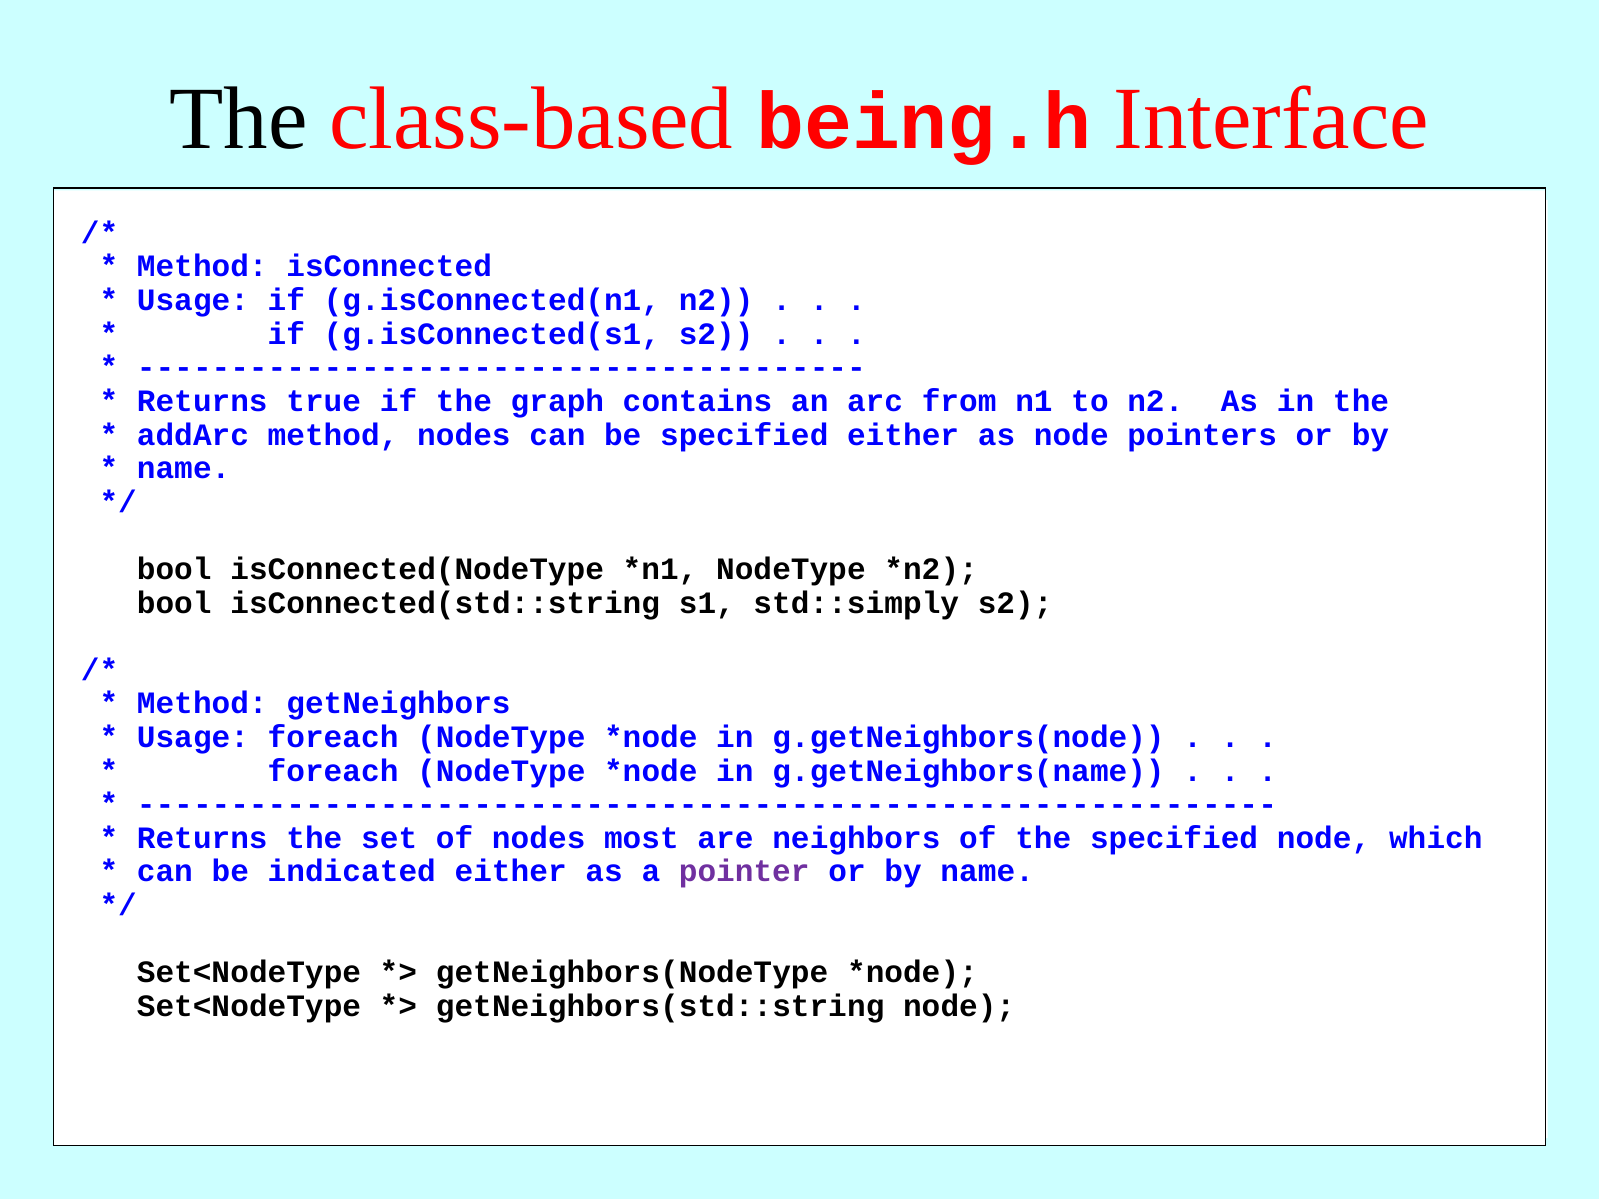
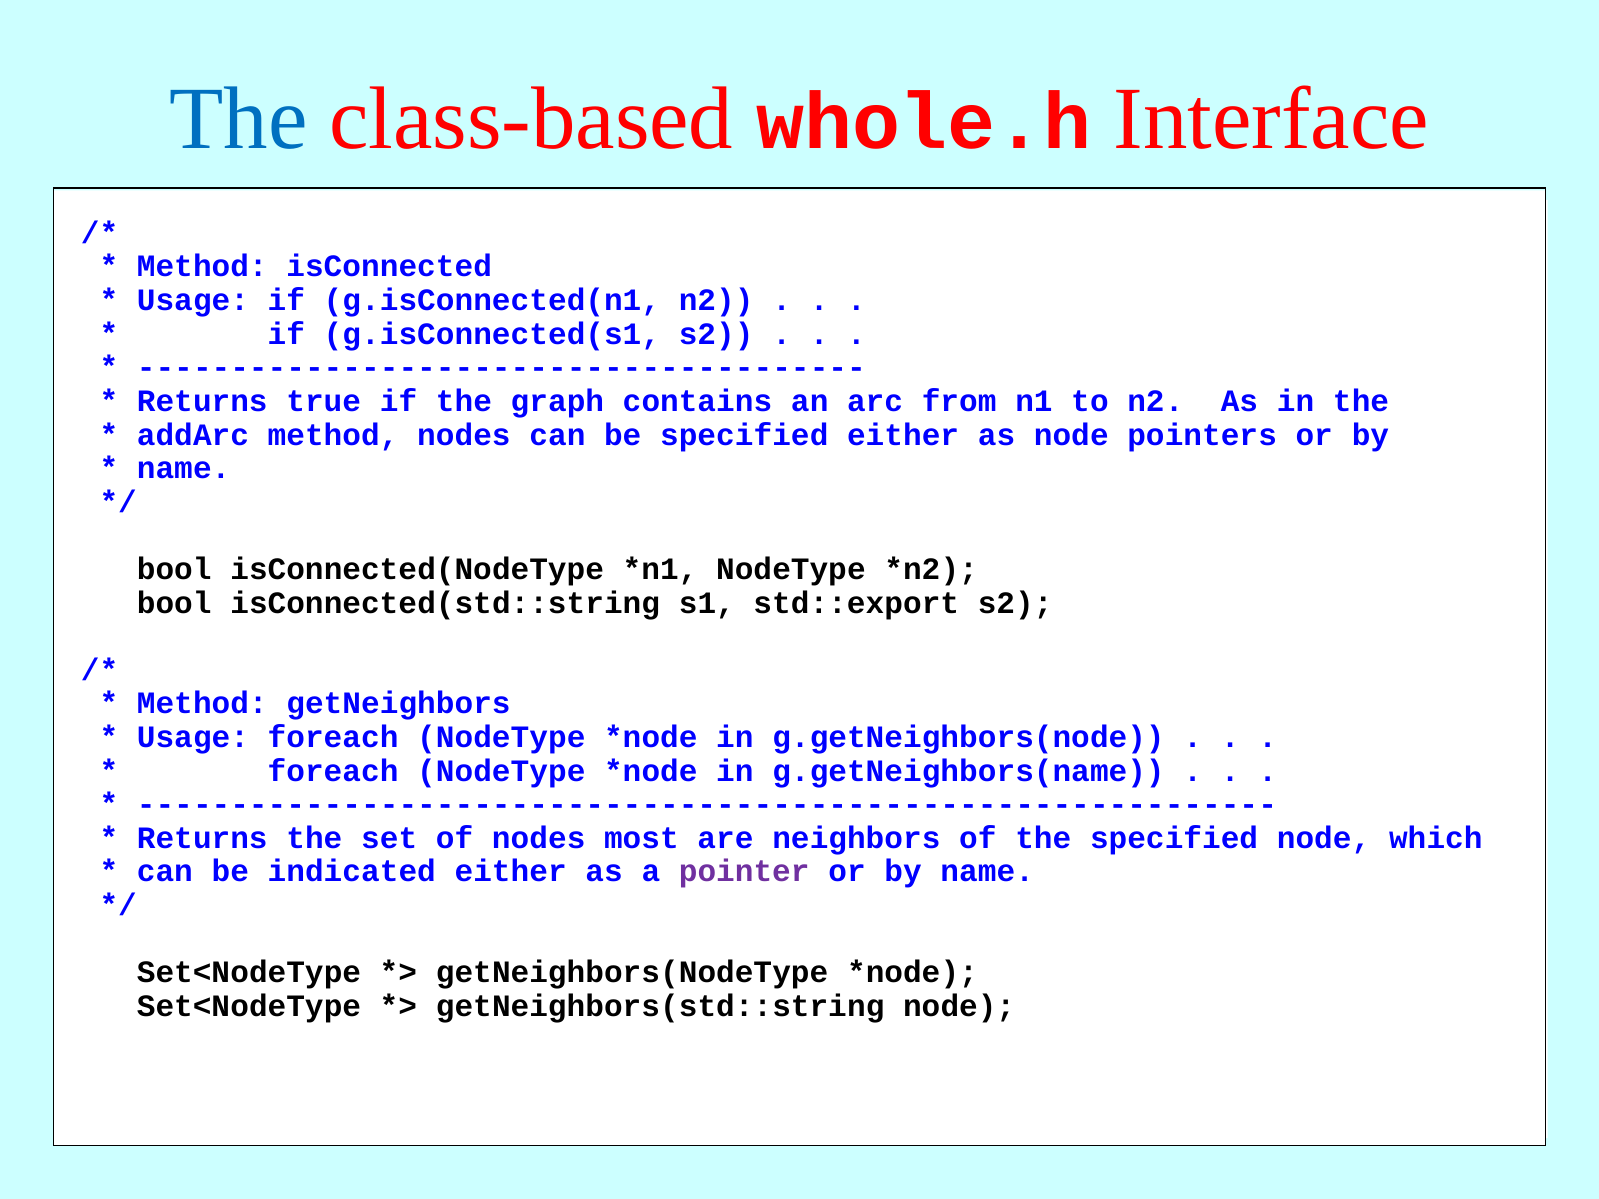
The colour: black -> blue (239, 119)
being.h: being.h -> whole.h (924, 122)
std::simply: std::simply -> std::export (856, 603)
